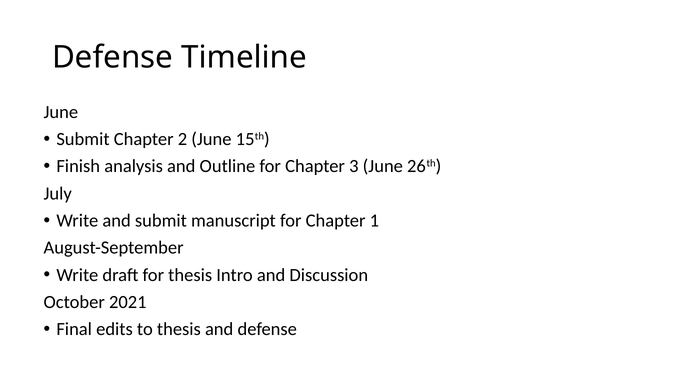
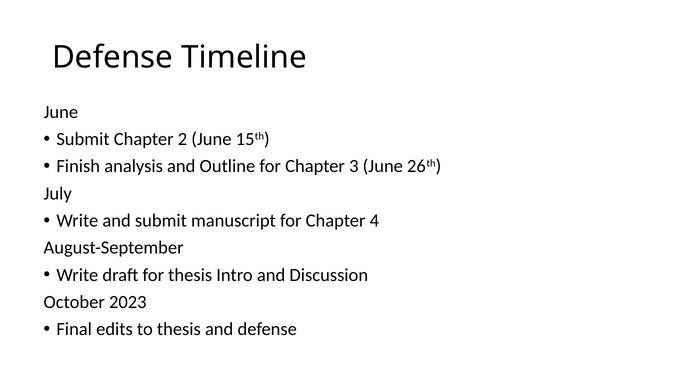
1: 1 -> 4 (374, 220)
2021: 2021 -> 2023 (128, 302)
